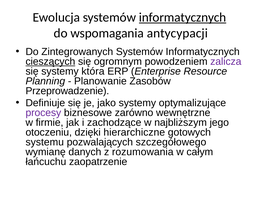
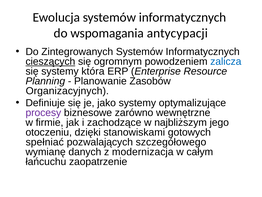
informatycznych underline: present -> none (183, 17)
zalicza colour: purple -> blue (226, 61)
Przeprowadzenie: Przeprowadzenie -> Organizacyjnych (67, 91)
hierarchiczne: hierarchiczne -> stanowiskami (134, 132)
systemu: systemu -> spełniać (45, 142)
rozumowania: rozumowania -> modernizacja (143, 152)
